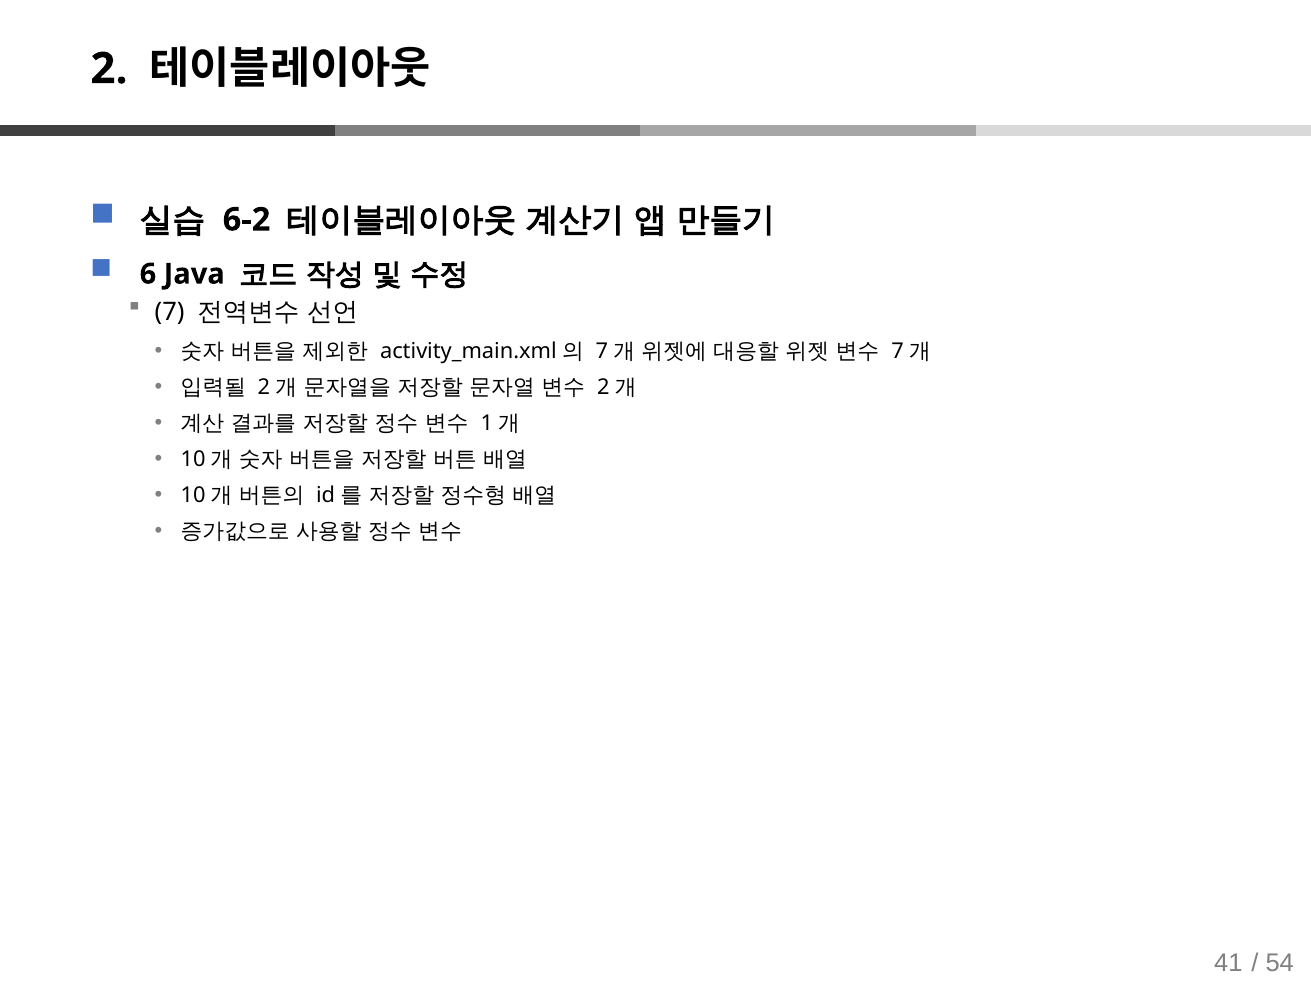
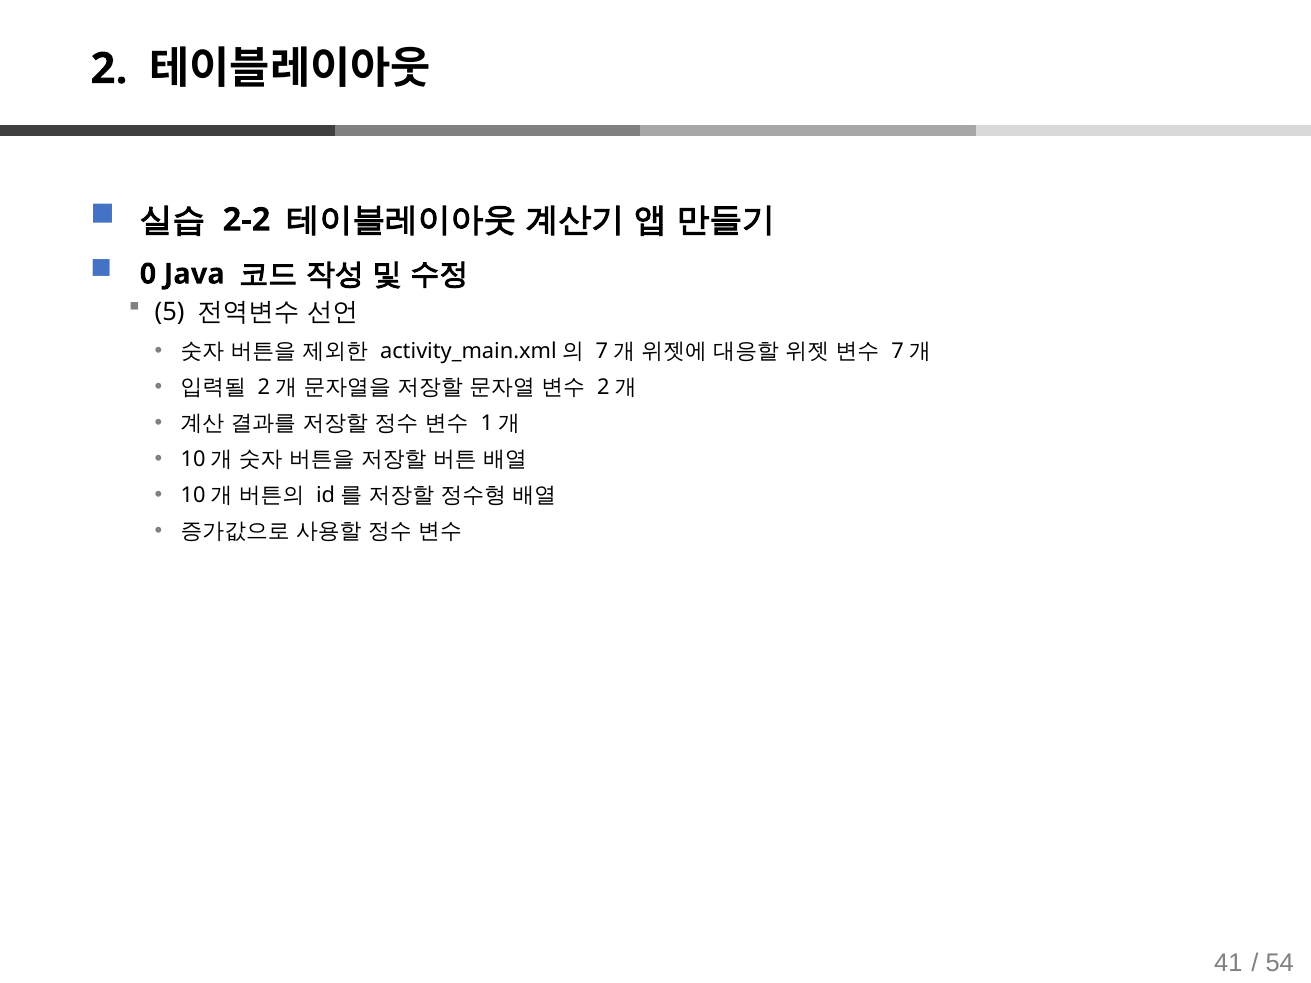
6-2: 6-2 -> 2-2 (247, 220)
6: 6 -> 0 (148, 274)
7: 7 -> 5 (170, 312)
